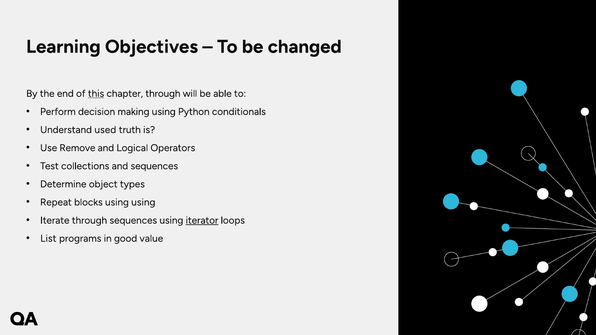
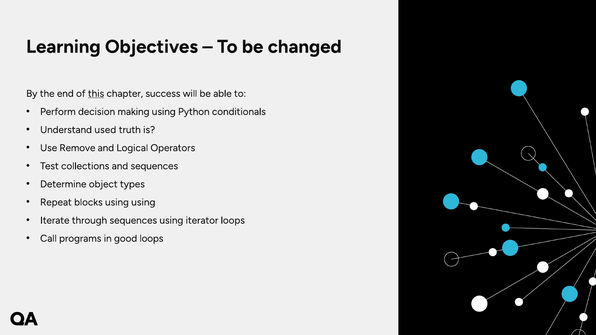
chapter through: through -> success (163, 94)
iterator underline: present -> none (202, 220)
List: List -> Call (48, 239)
good value: value -> loops (151, 239)
